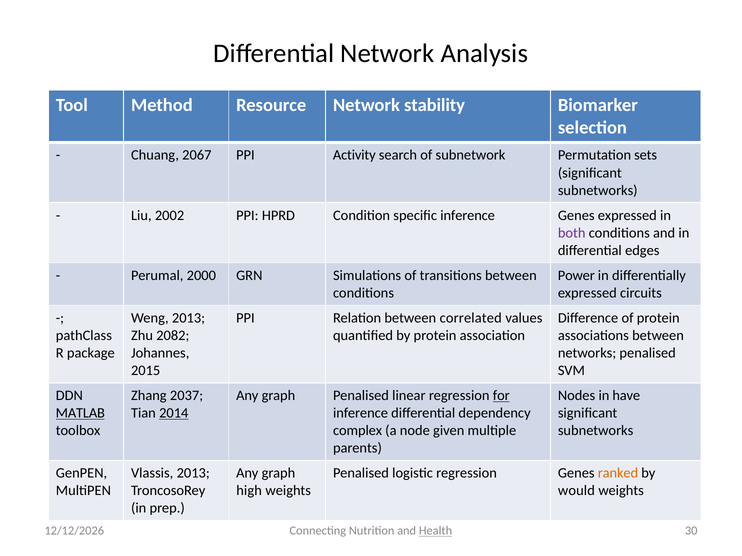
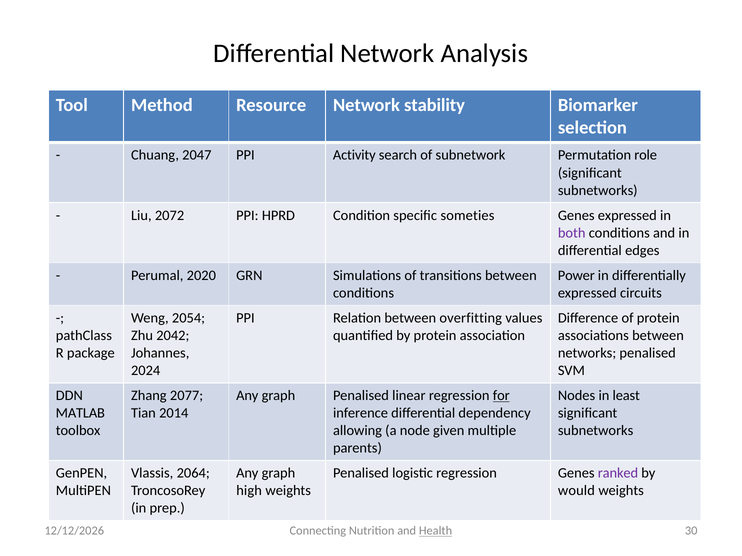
2067: 2067 -> 2047 (197, 155)
sets: sets -> role (646, 155)
2002: 2002 -> 2072 (170, 216)
specific inference: inference -> someties (467, 216)
2000: 2000 -> 2020 (201, 276)
Weng 2013: 2013 -> 2054 (189, 318)
correlated: correlated -> overfitting (471, 318)
2082: 2082 -> 2042 (173, 336)
2015: 2015 -> 2024 (146, 371)
2037: 2037 -> 2077 (187, 396)
have: have -> least (626, 396)
MATLAB underline: present -> none (80, 413)
2014 underline: present -> none (174, 413)
complex: complex -> allowing (358, 431)
Vlassis 2013: 2013 -> 2064 (193, 474)
ranked colour: orange -> purple (618, 474)
